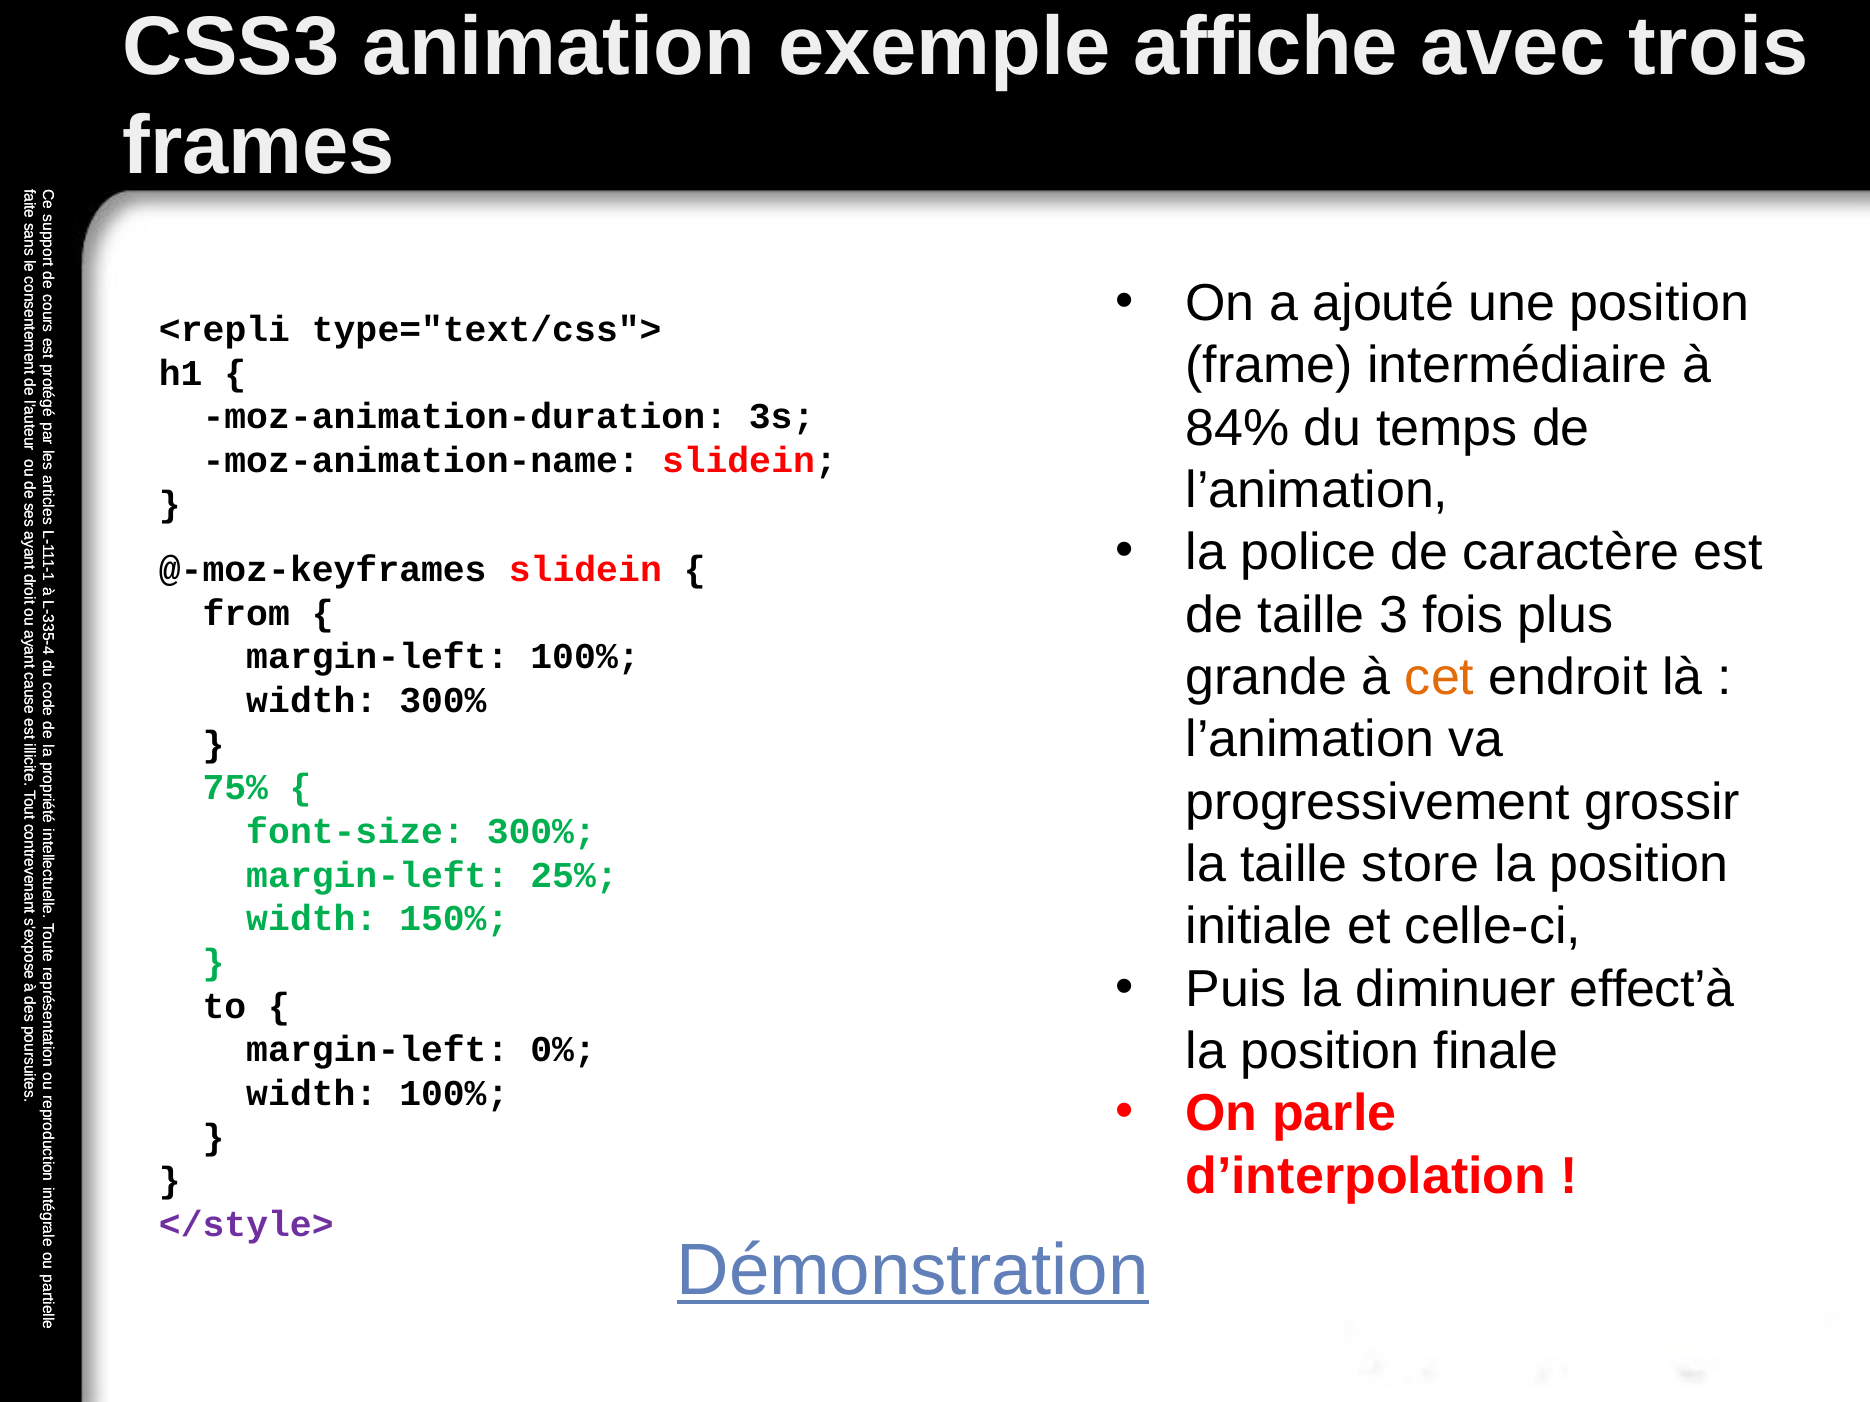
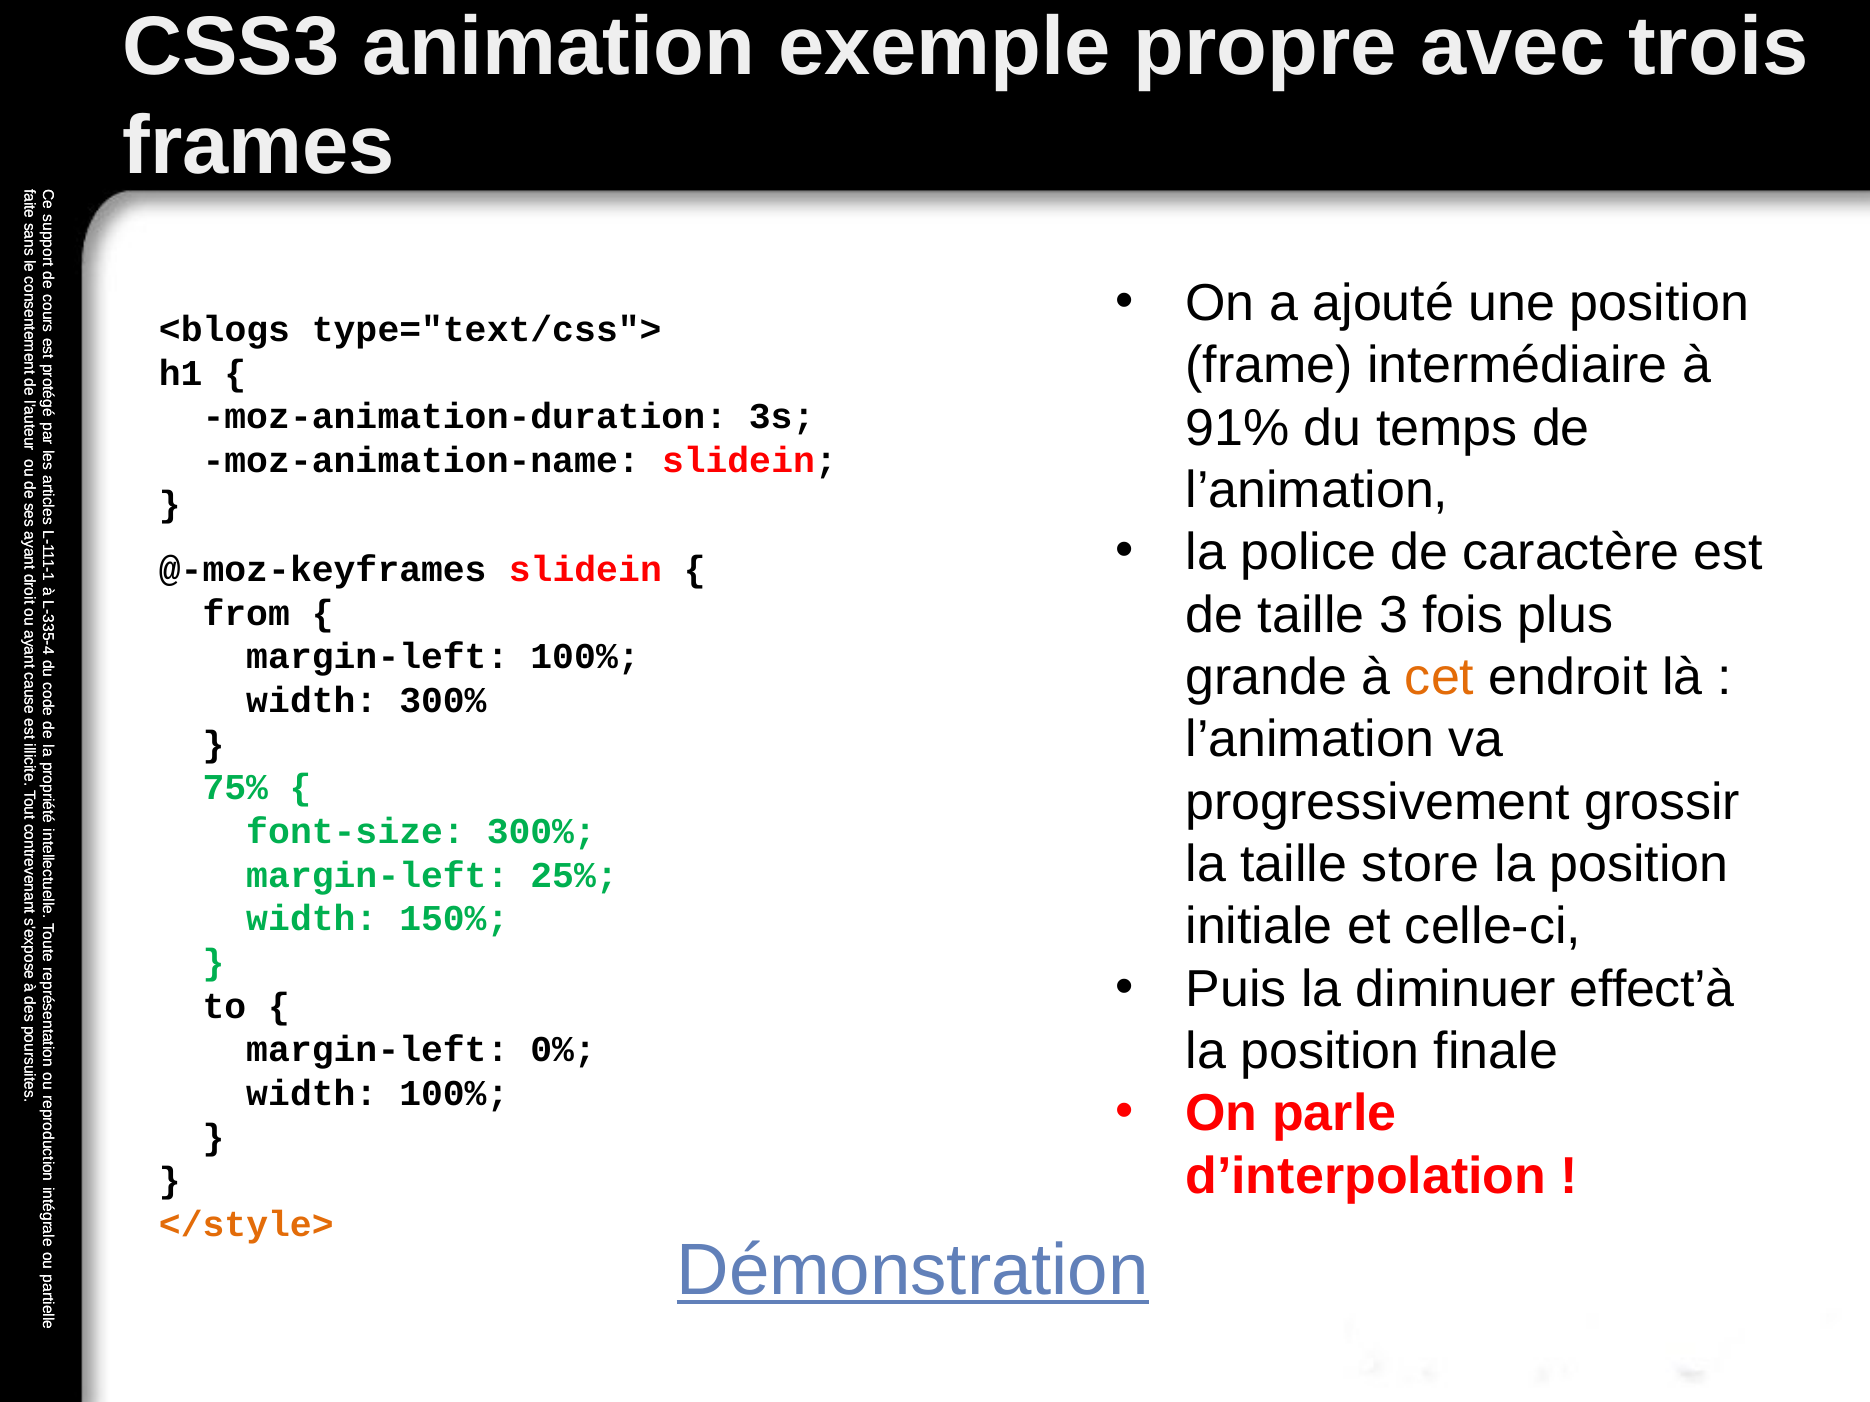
affiche: affiche -> propre (1265, 47)
<repli: <repli -> <blogs (224, 330)
84%: 84% -> 91% (1237, 428)
</style> colour: purple -> orange (246, 1225)
